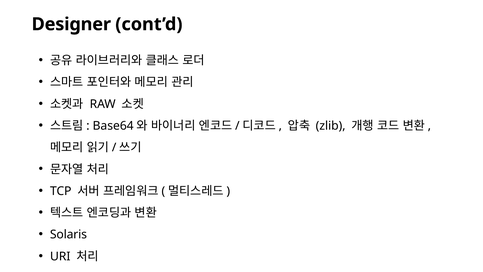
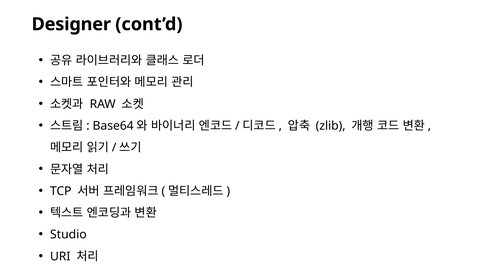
Solaris: Solaris -> Studio (68, 234)
